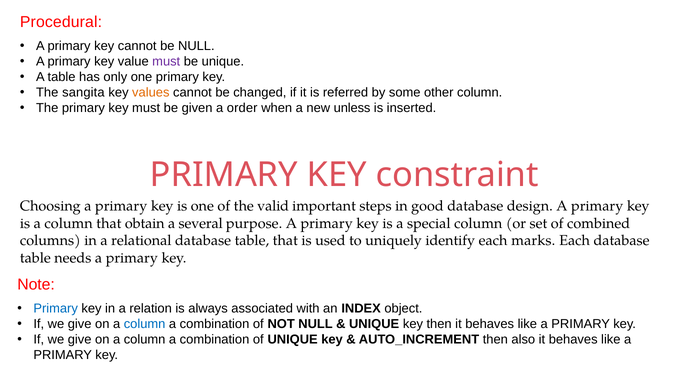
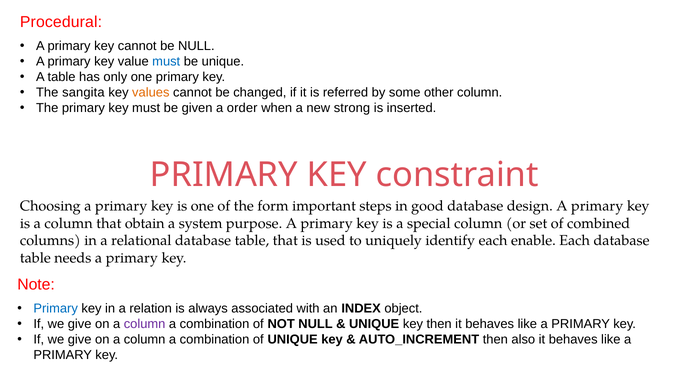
must colour: purple -> blue (166, 61)
unless: unless -> strong (352, 108)
valid: valid -> form (273, 206)
several: several -> system (201, 223)
marks: marks -> enable (533, 240)
column colour: blue -> purple (145, 324)
